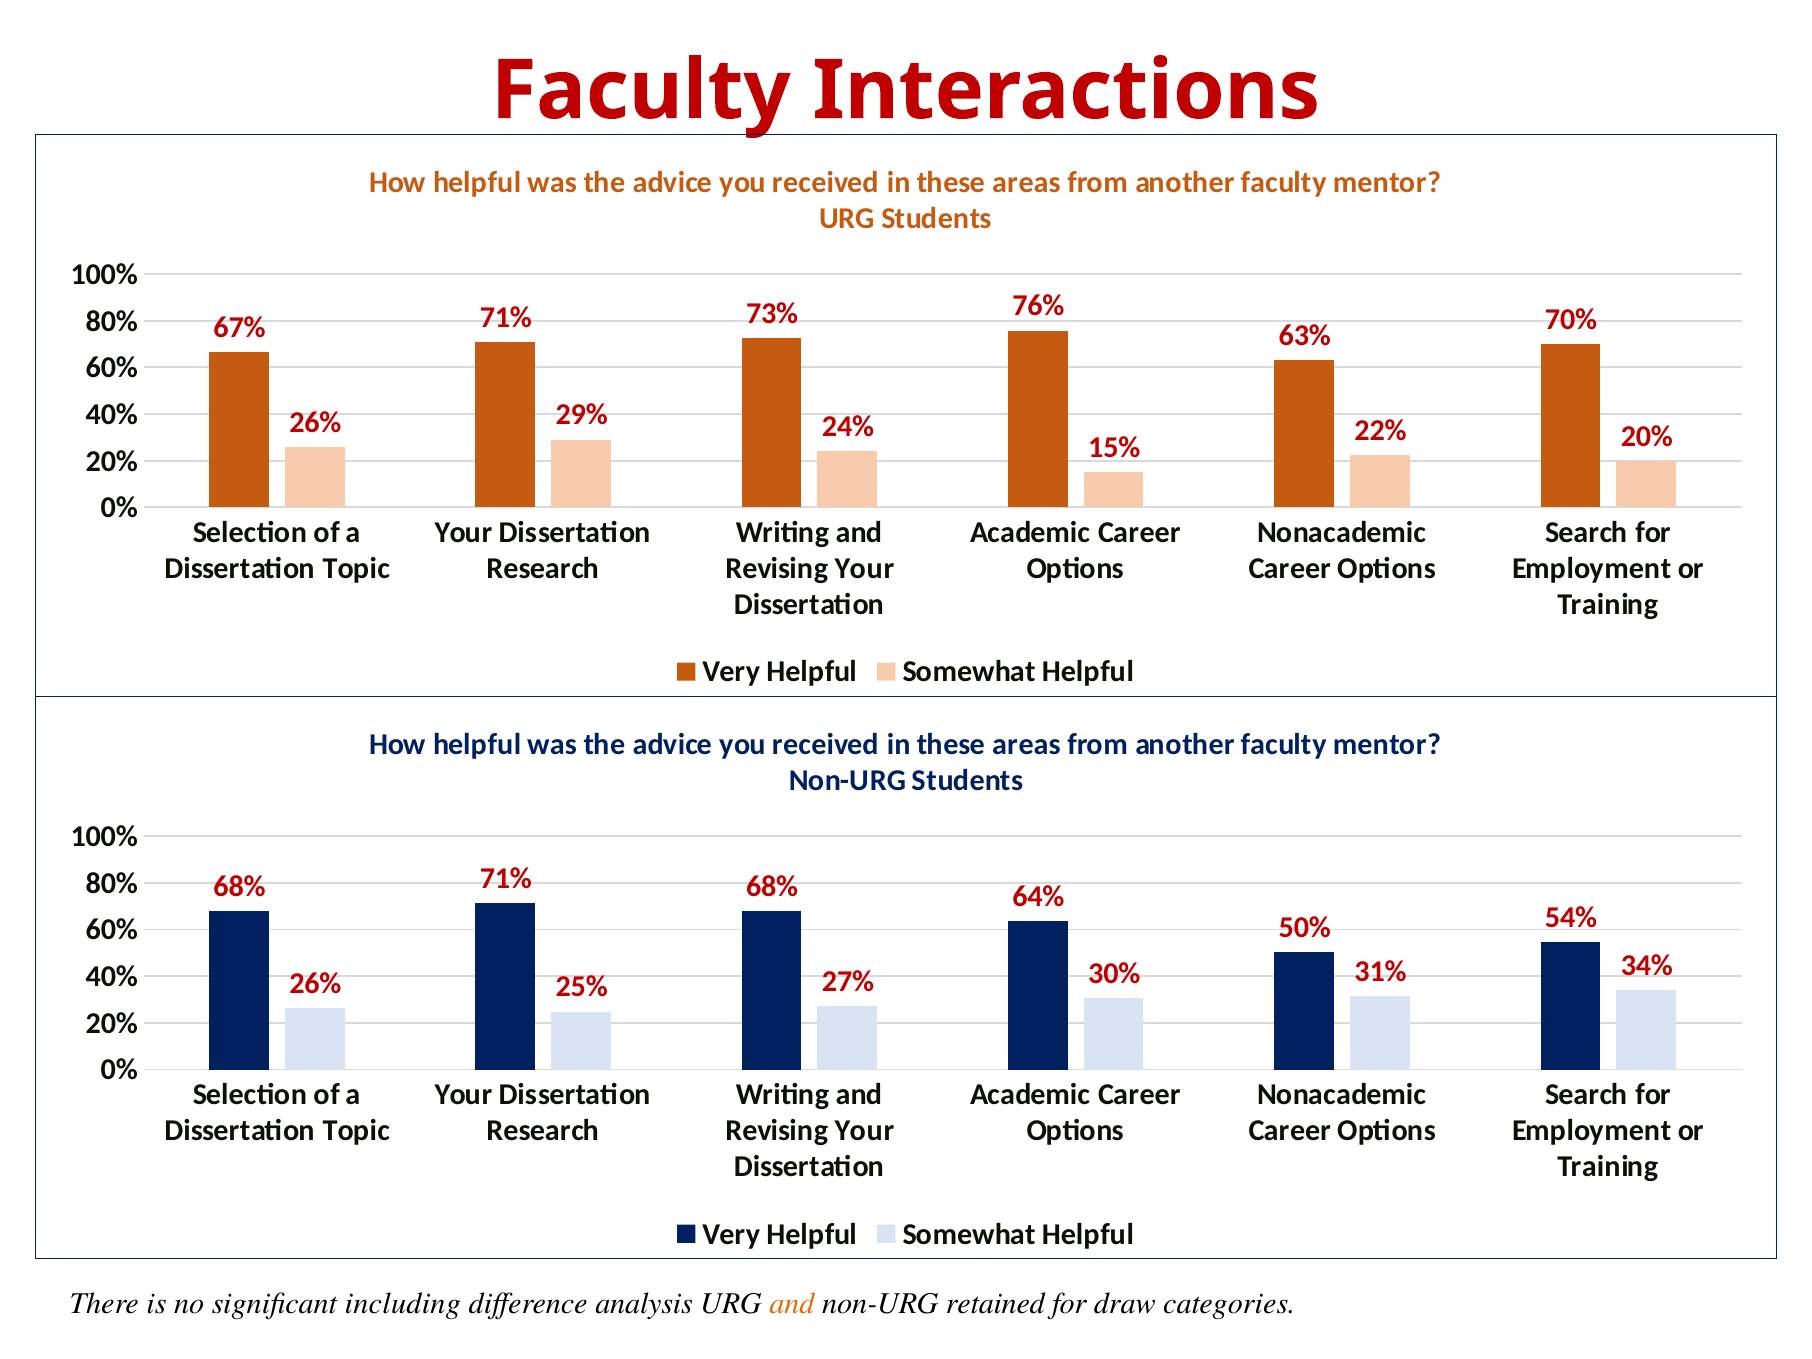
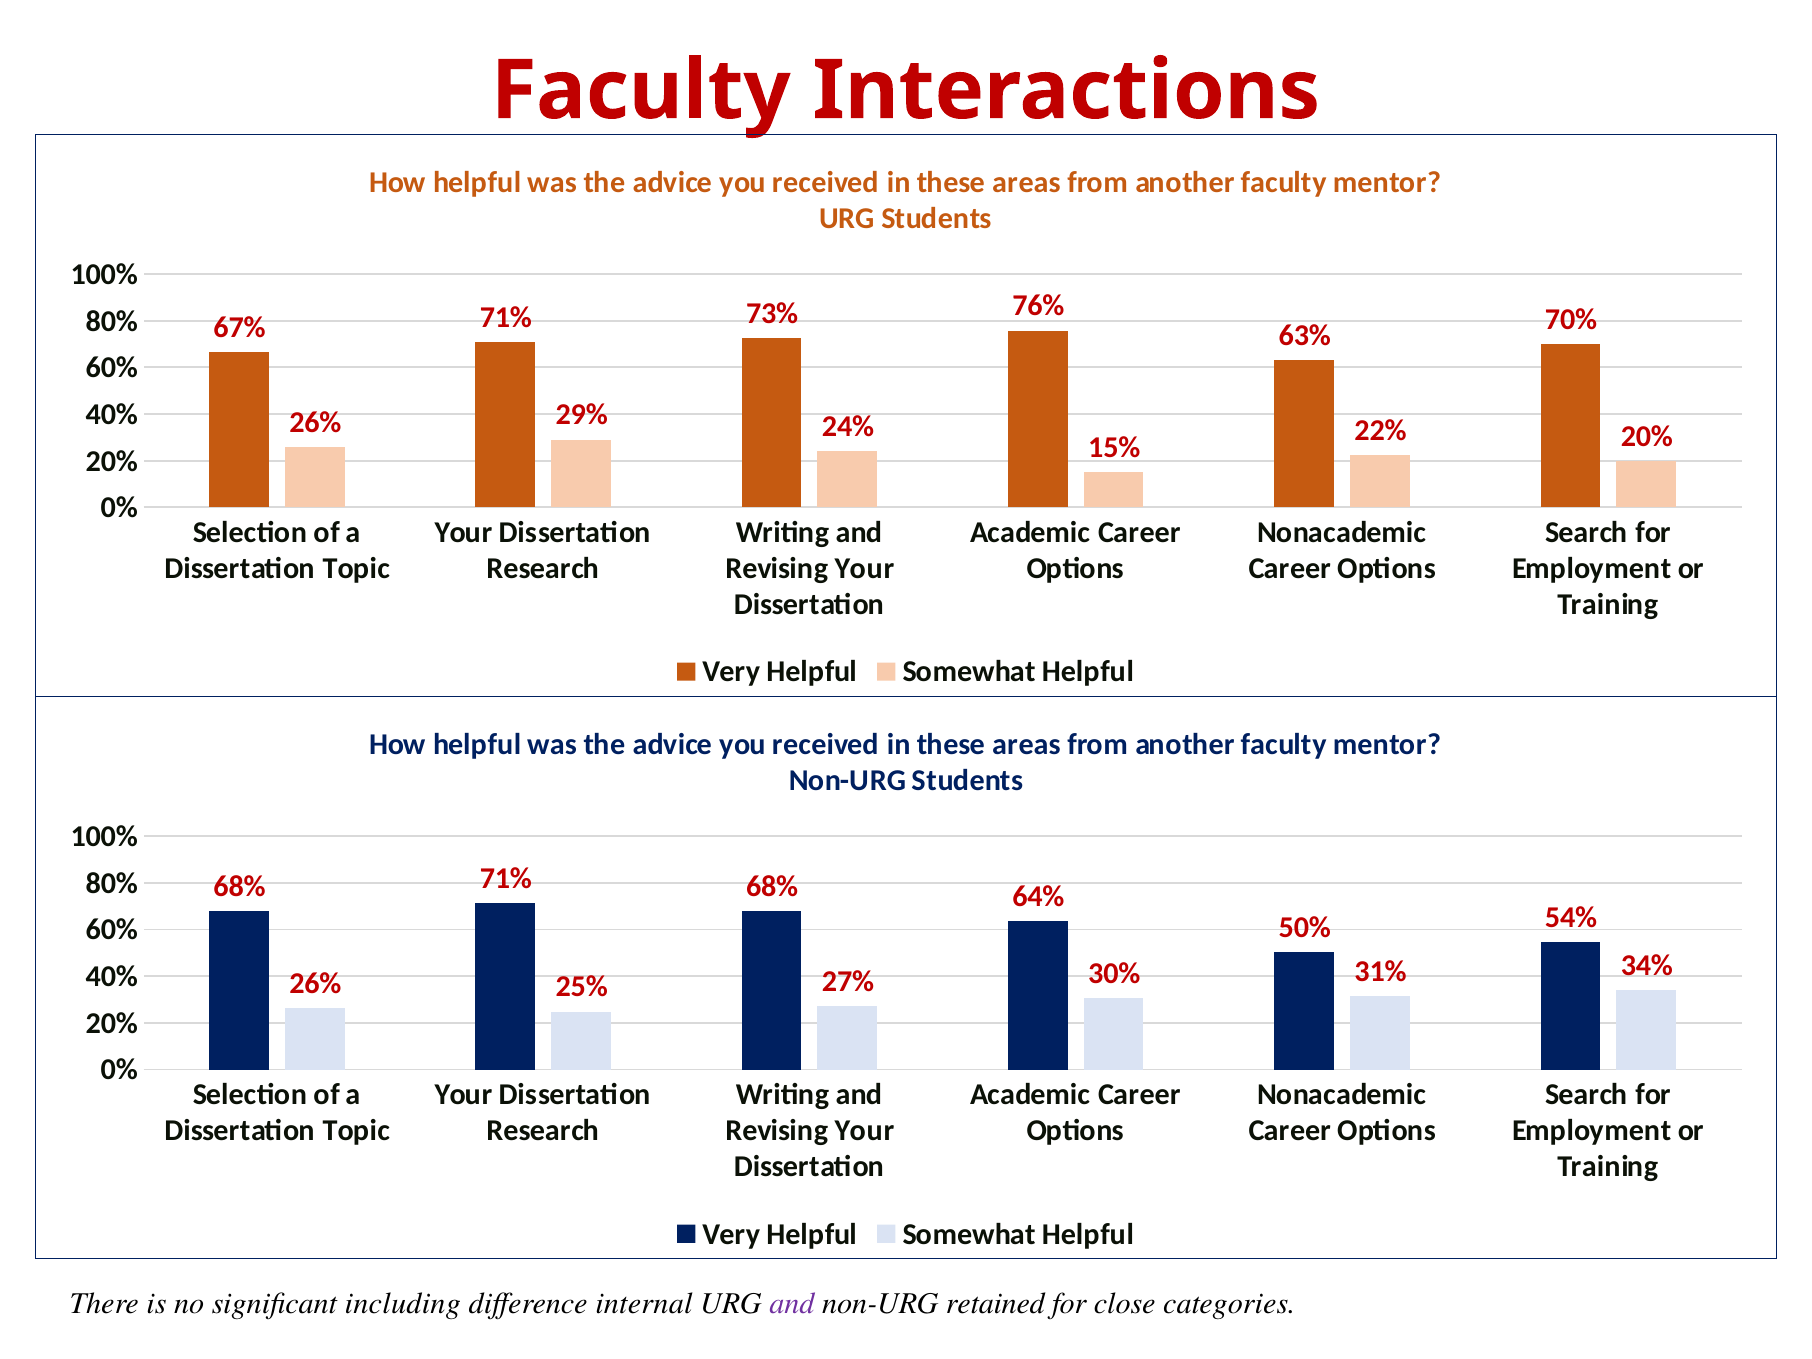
analysis: analysis -> internal (644, 1304)
and colour: orange -> purple (792, 1304)
draw: draw -> close (1125, 1304)
